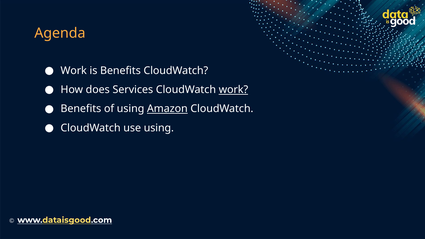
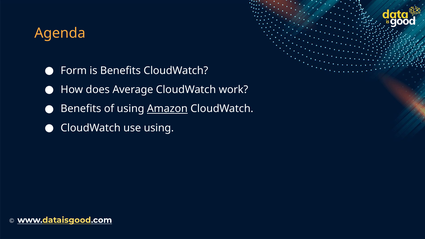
Work: Work -> Form (74, 71)
Services: Services -> Average (133, 90)
work underline: present -> none (233, 90)
